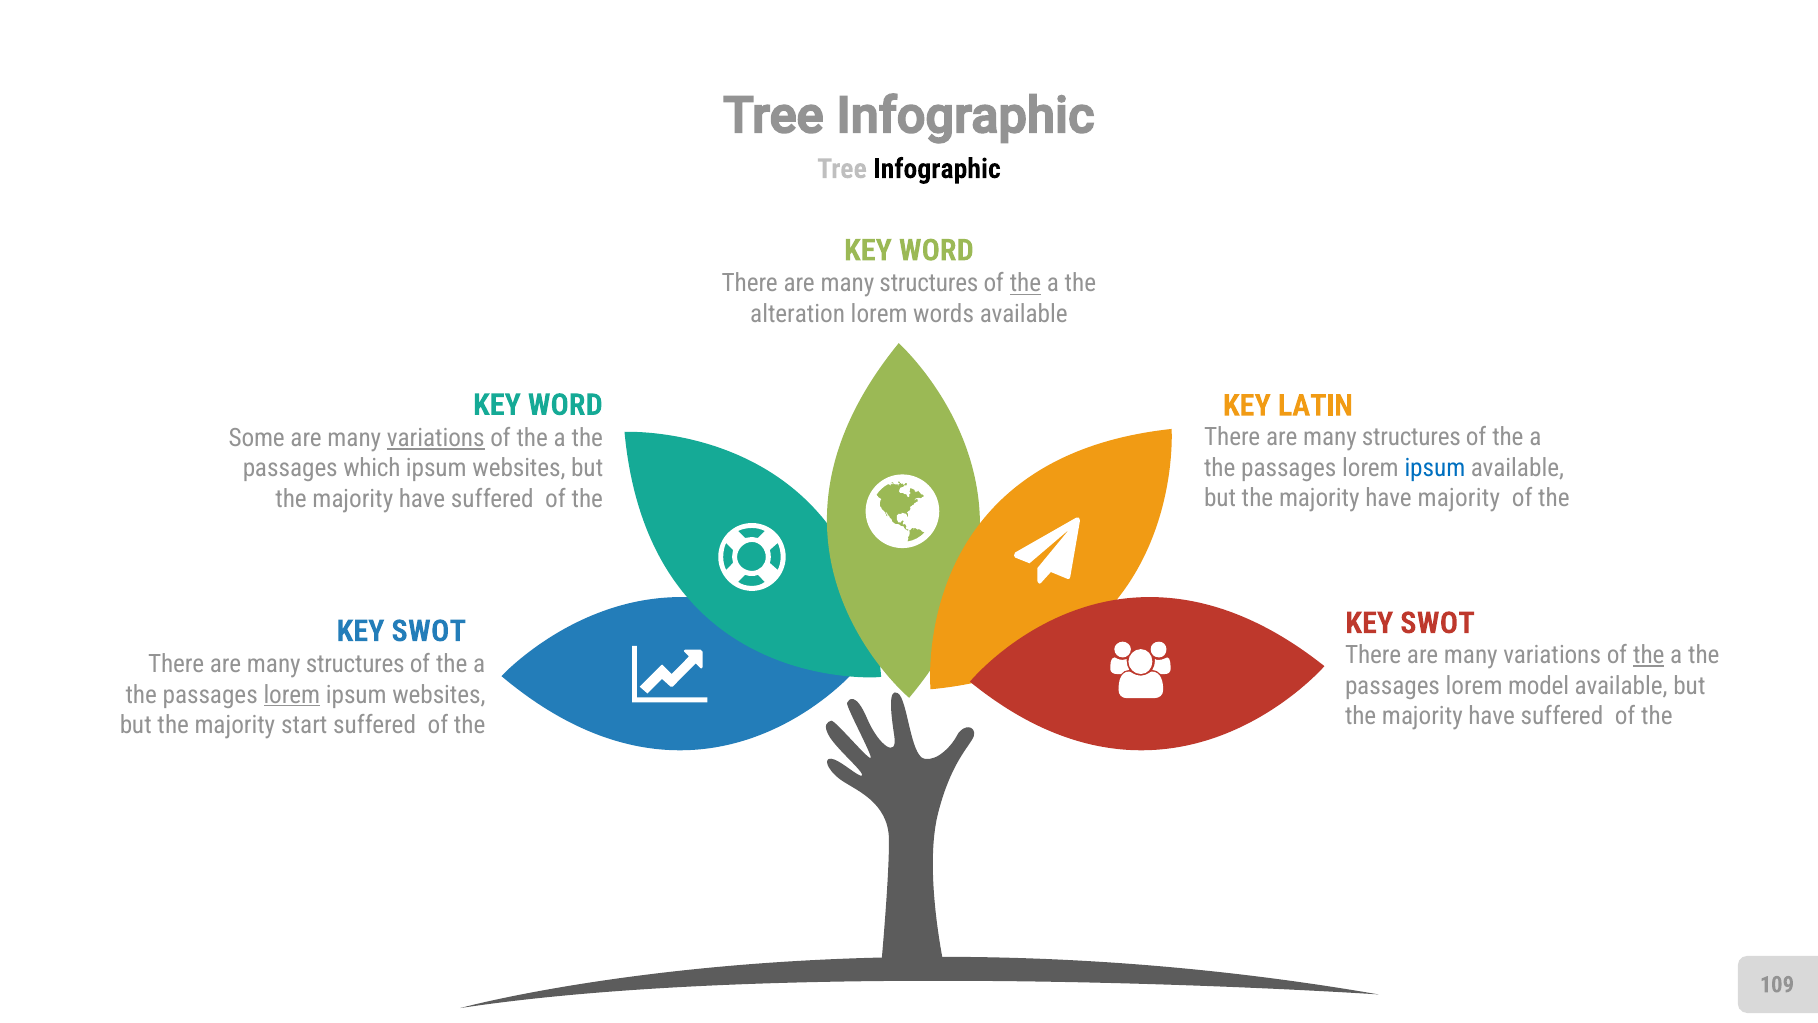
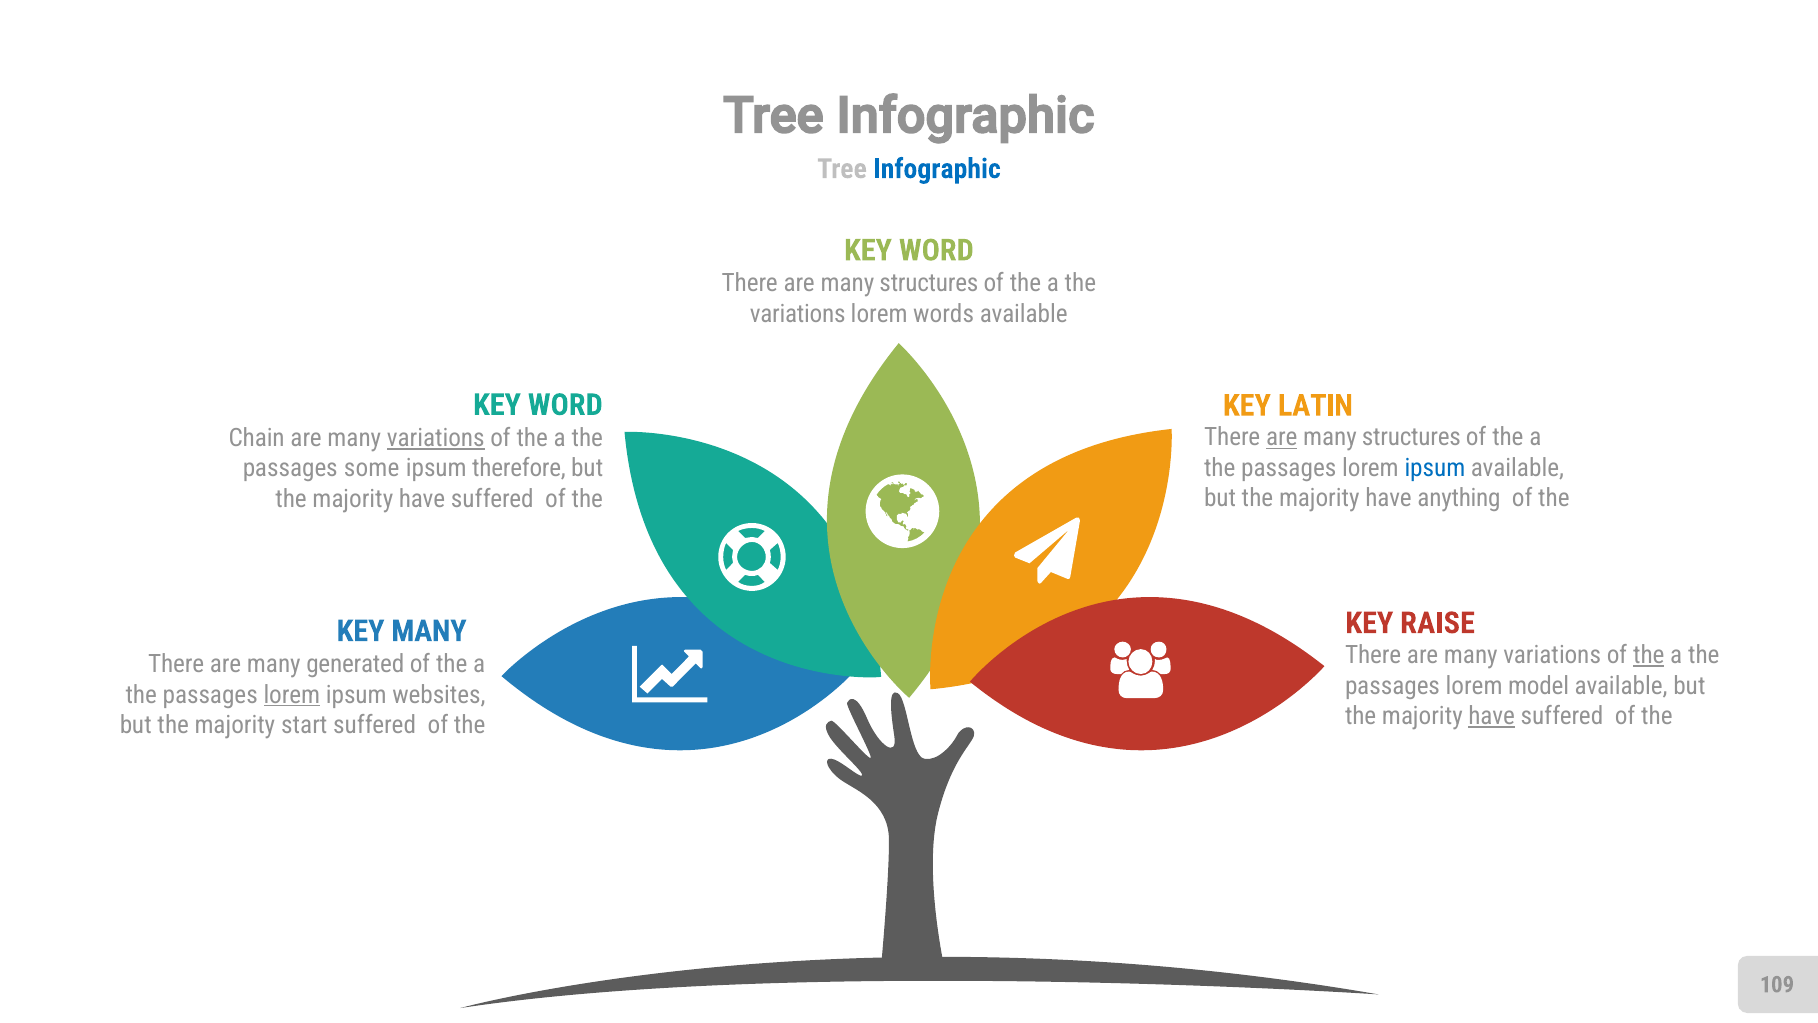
Infographic colour: black -> blue (937, 169)
the underline: present -> none (1025, 283)
alteration: alteration -> variations (798, 314)
are underline: none -> present (1282, 438)
Some: Some -> Chain (257, 438)
which: which -> some (372, 468)
websites: websites -> therefore (519, 468)
have majority: majority -> anything (1459, 498)
SWOT: SWOT -> RAISE (1438, 623)
SWOT: SWOT -> MANY (429, 631)
structures: structures -> generated (355, 664)
have underline: none -> present (1492, 716)
